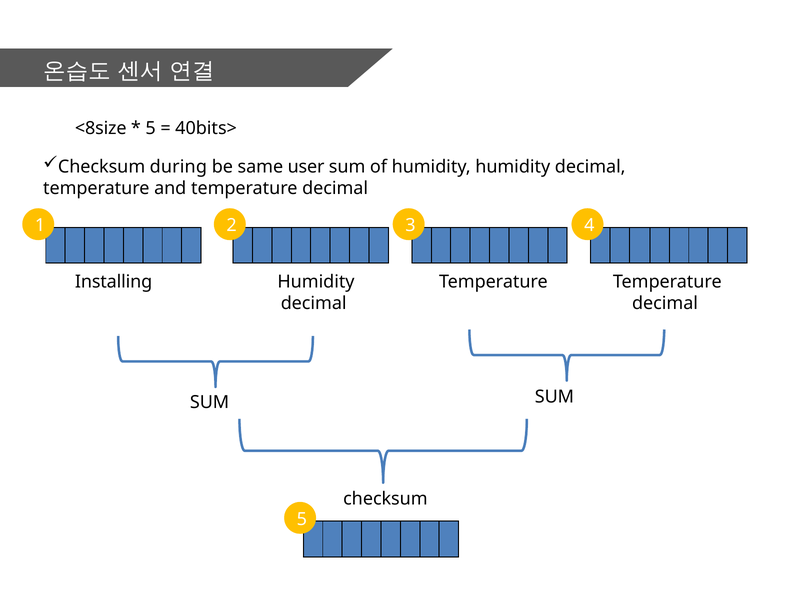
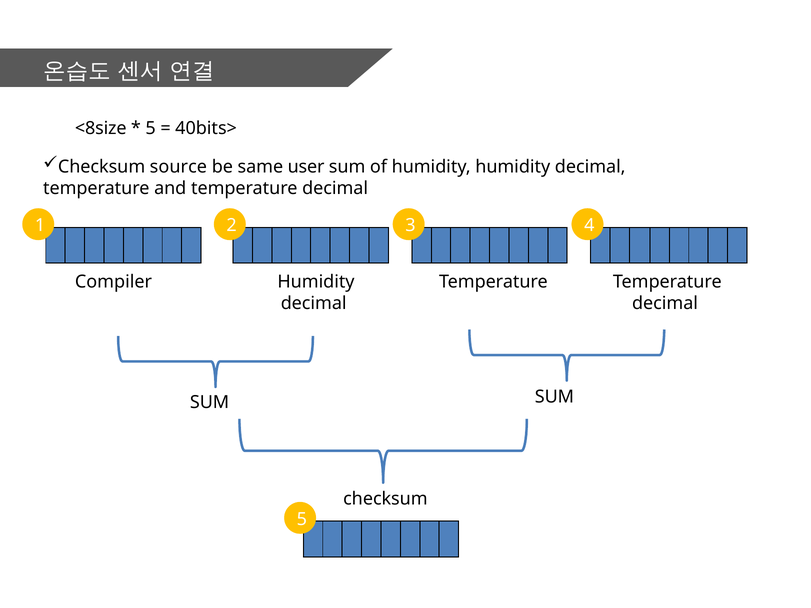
during: during -> source (178, 167)
Installing: Installing -> Compiler (114, 282)
